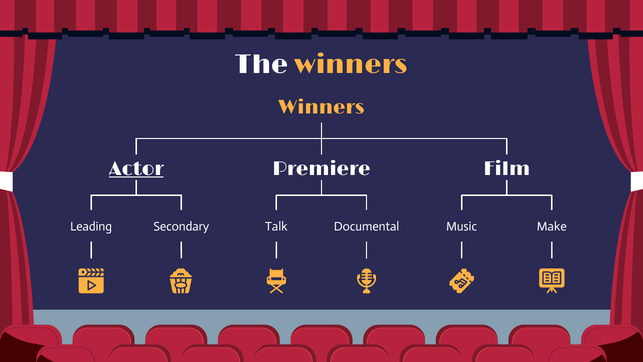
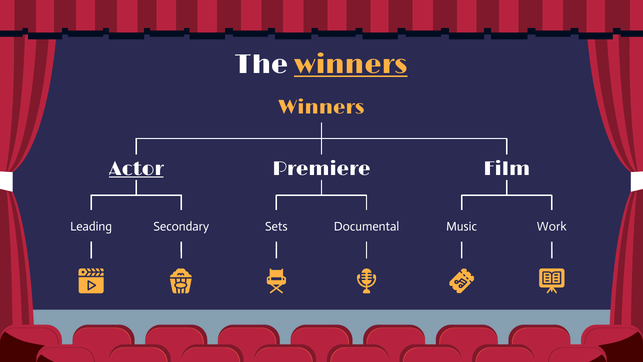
winners underline: none -> present (351, 65)
Talk: Talk -> Sets (276, 227)
Make: Make -> Work (552, 227)
